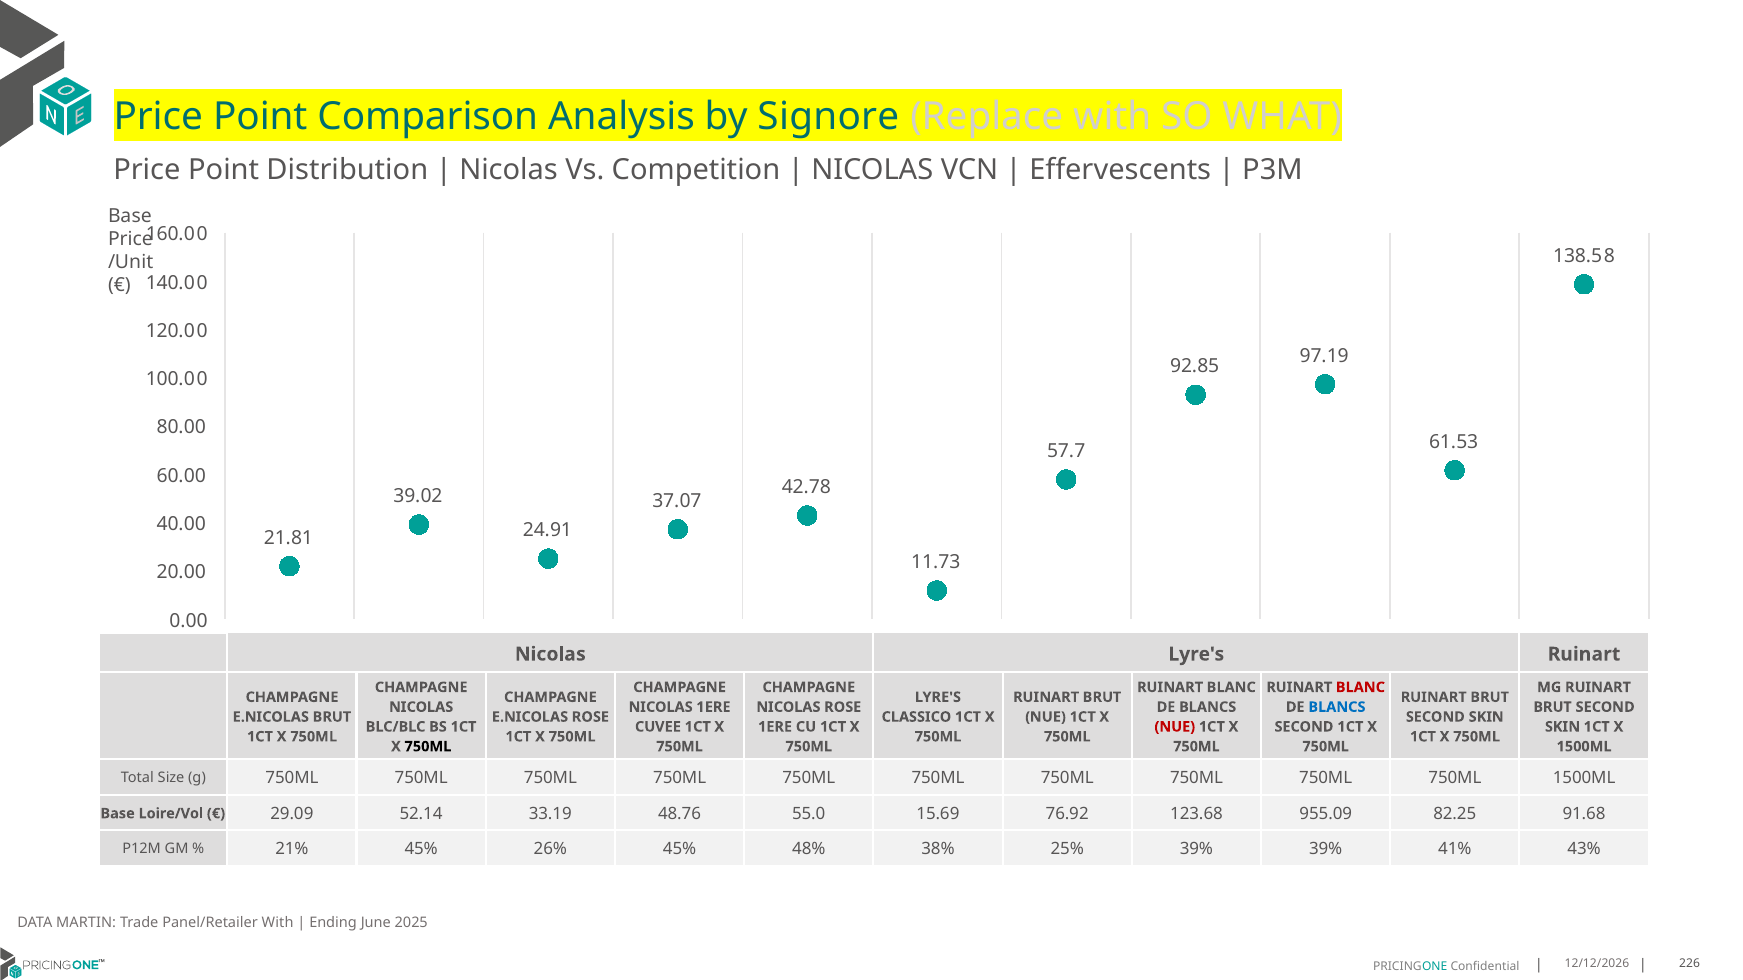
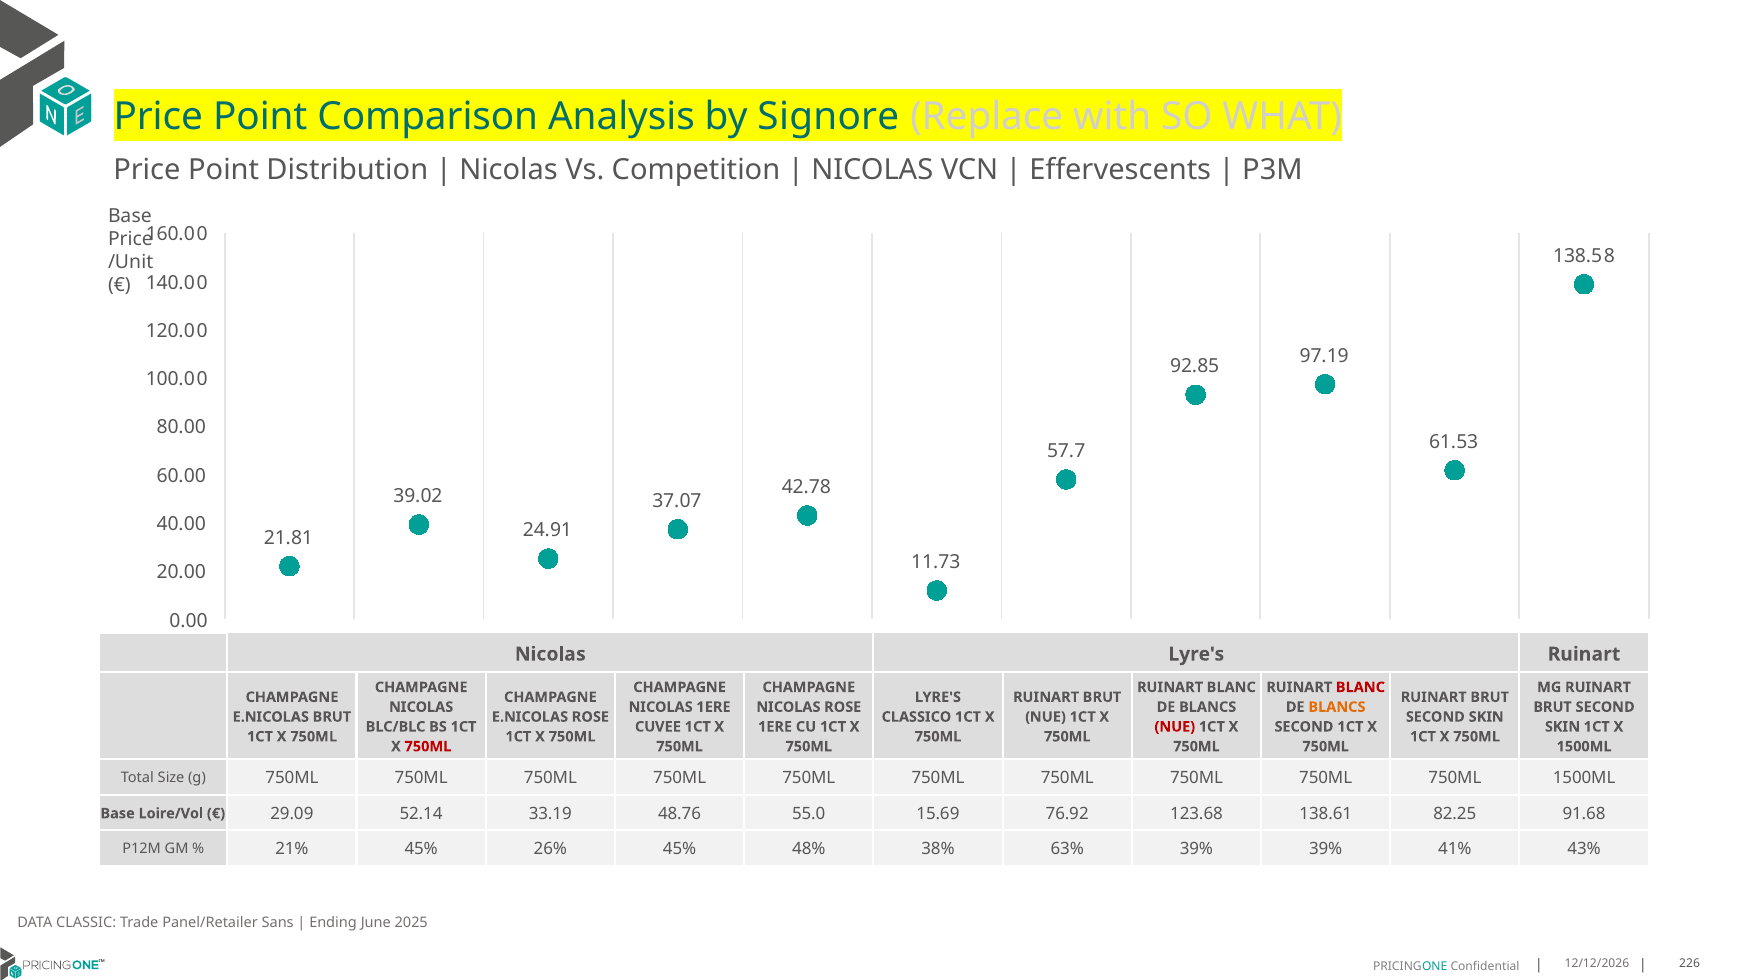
BLANCS colour: blue -> orange (1337, 707)
750ML colour: black -> red (428, 747)
955.09: 955.09 -> 138.61 (1326, 814)
25%: 25% -> 63% (1067, 850)
MARTIN: MARTIN -> CLASSIC (86, 923)
Panel/Retailer With: With -> Sans (278, 923)
